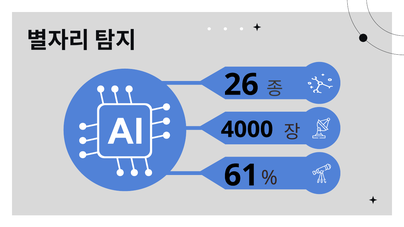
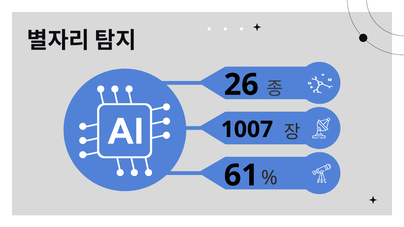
4000: 4000 -> 1007 (247, 130)
